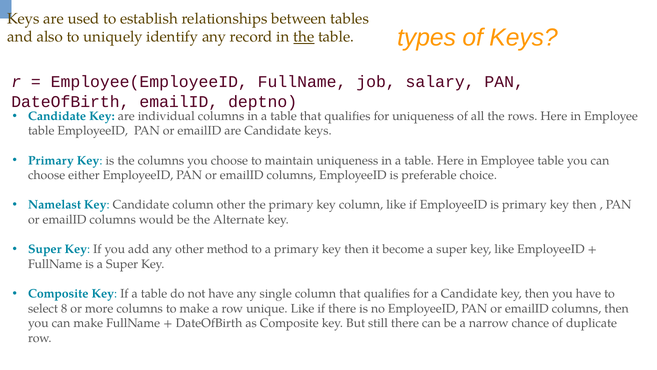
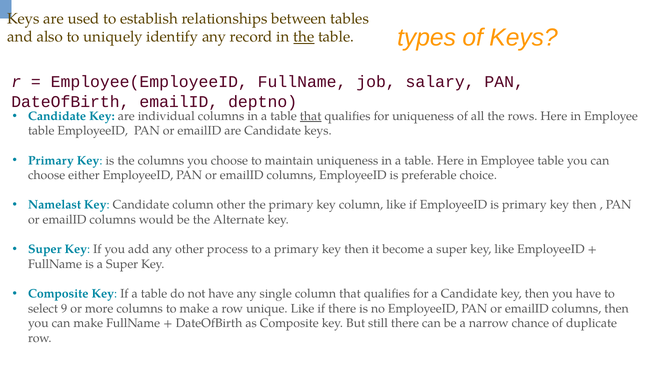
that underline: none -> present (311, 116)
method: method -> process (228, 249)
8: 8 -> 9 (64, 308)
